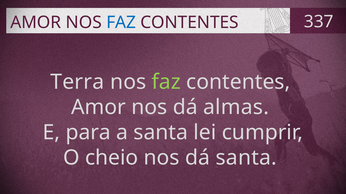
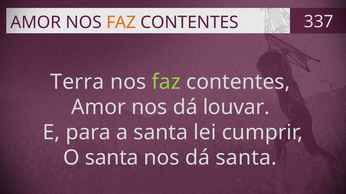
FAZ colour: blue -> orange (121, 22)
almas: almas -> louvar (236, 108)
O cheio: cheio -> santa (112, 158)
